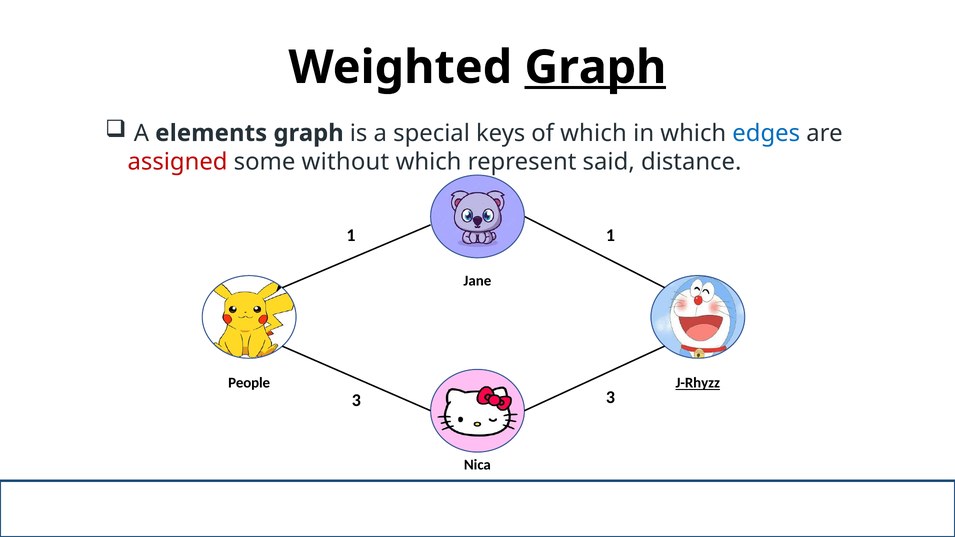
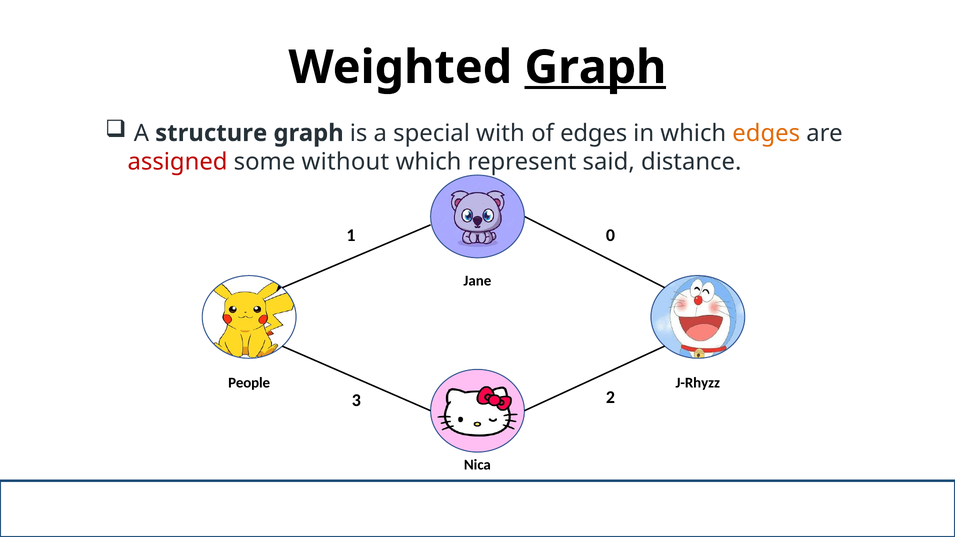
elements: elements -> structure (211, 133)
keys: keys -> with (500, 133)
of which: which -> edges (594, 133)
edges colour: blue -> orange (766, 133)
1 1: 1 -> 0 (610, 236)
J-Rhyzz underline: present -> none (698, 383)
3 3: 3 -> 2 (611, 397)
